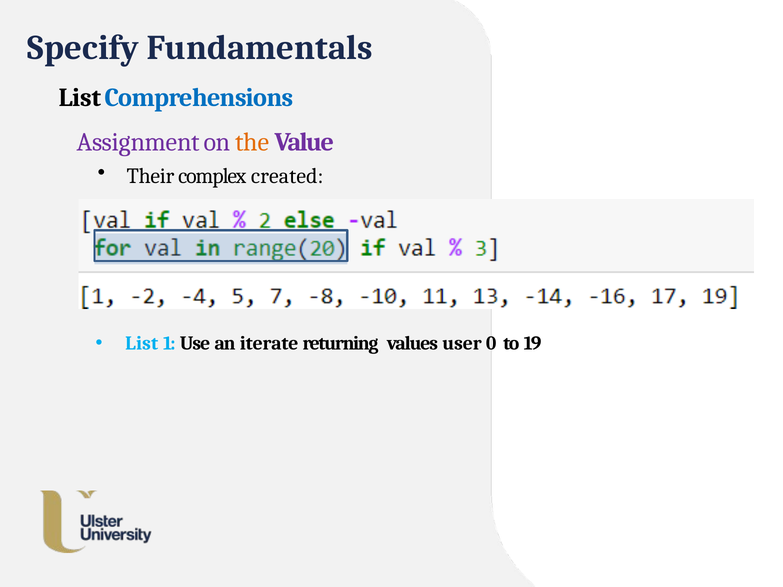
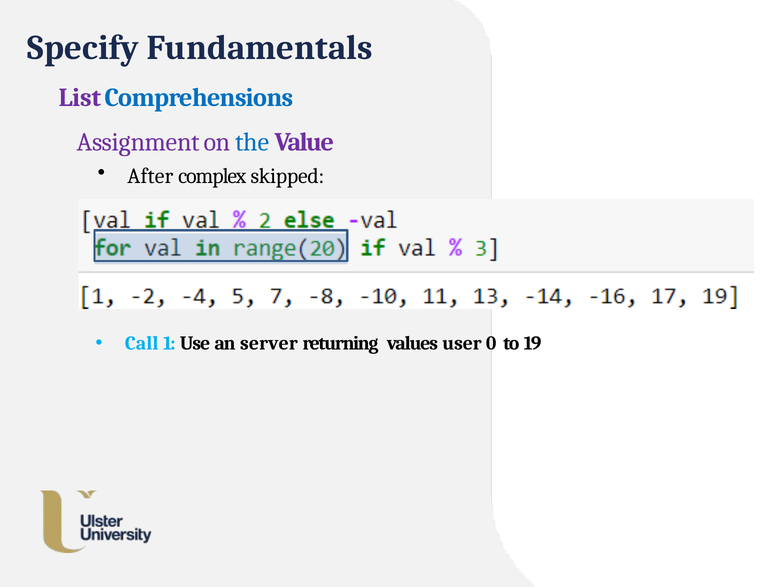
List colour: black -> purple (80, 98)
the colour: orange -> blue (252, 142)
Their: Their -> After (150, 176)
created: created -> skipped (287, 176)
List: List -> Call (142, 343)
iterate: iterate -> server (269, 343)
